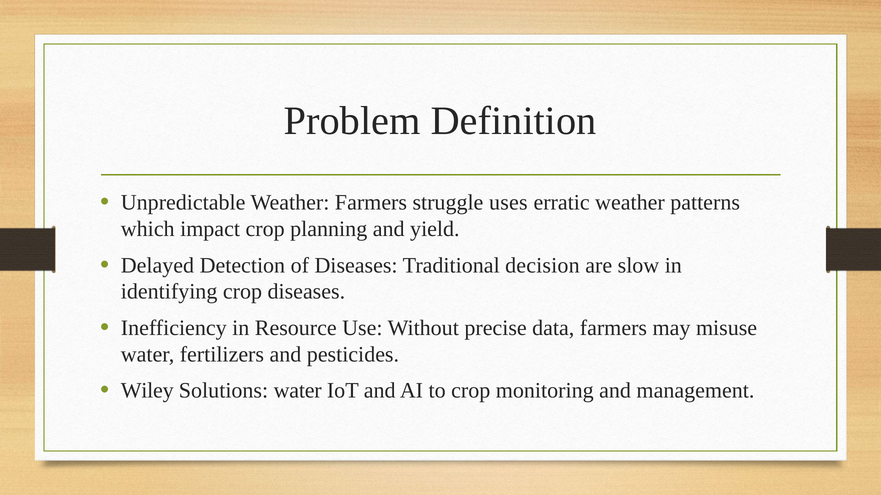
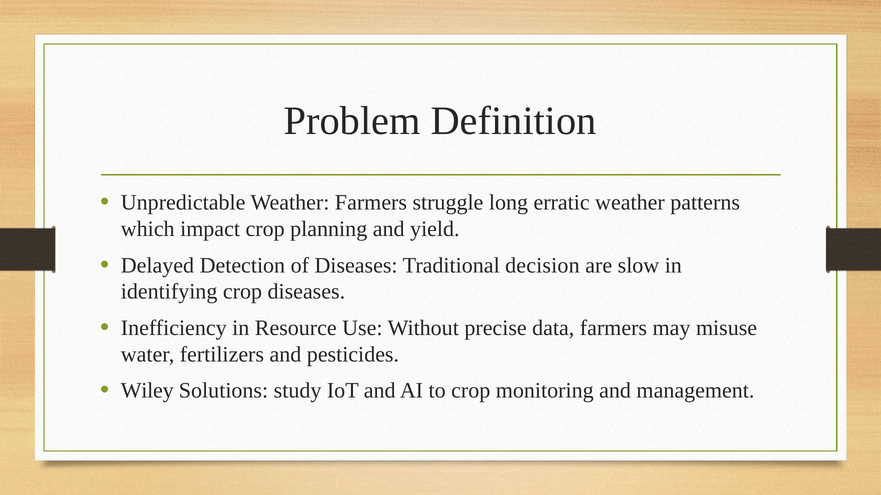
uses: uses -> long (508, 203)
Solutions water: water -> study (298, 391)
